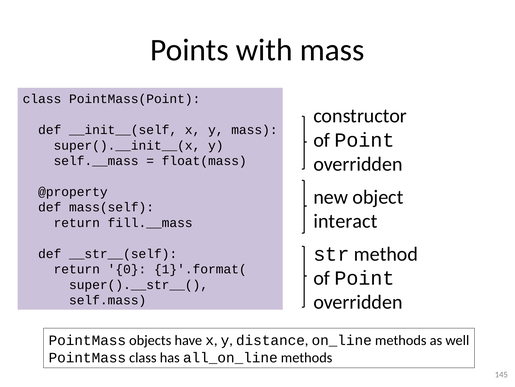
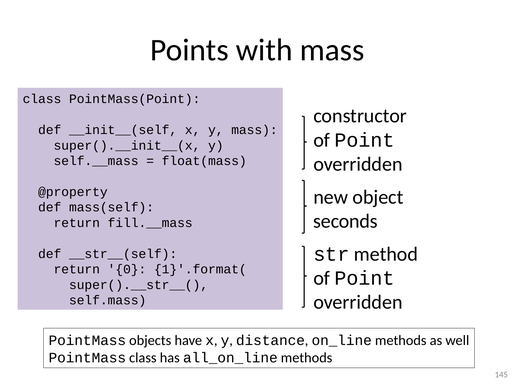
interact: interact -> seconds (346, 221)
